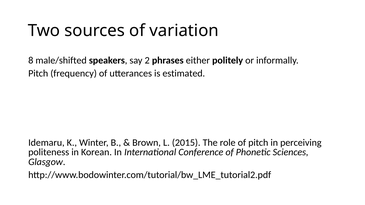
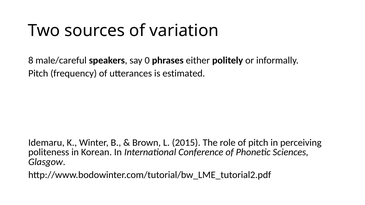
male/shifted: male/shifted -> male/careful (61, 60)
2: 2 -> 0 (147, 60)
